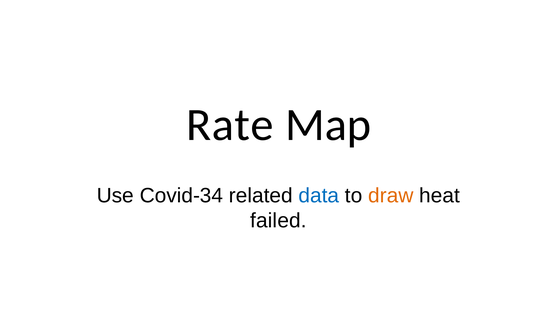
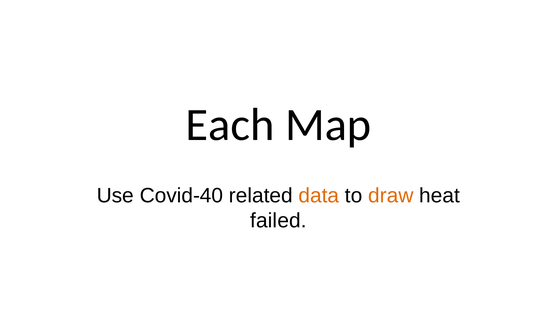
Rate: Rate -> Each (230, 125)
Covid-34: Covid-34 -> Covid-40 (181, 196)
data colour: blue -> orange (319, 196)
